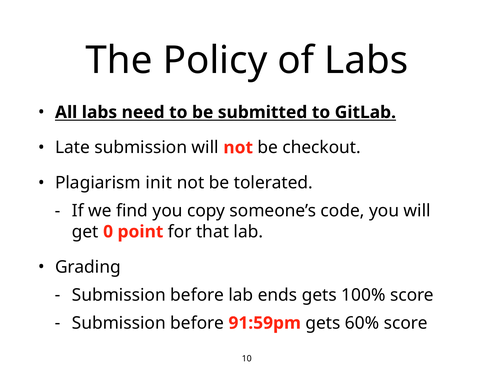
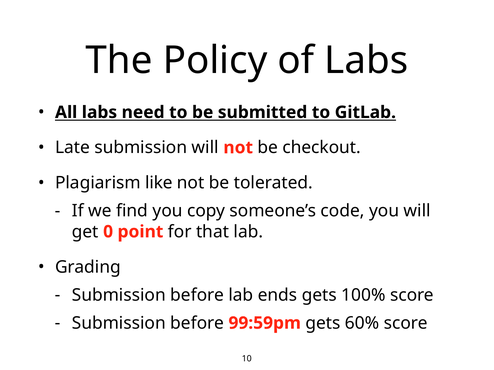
init: init -> like (159, 183)
91:59pm: 91:59pm -> 99:59pm (265, 323)
